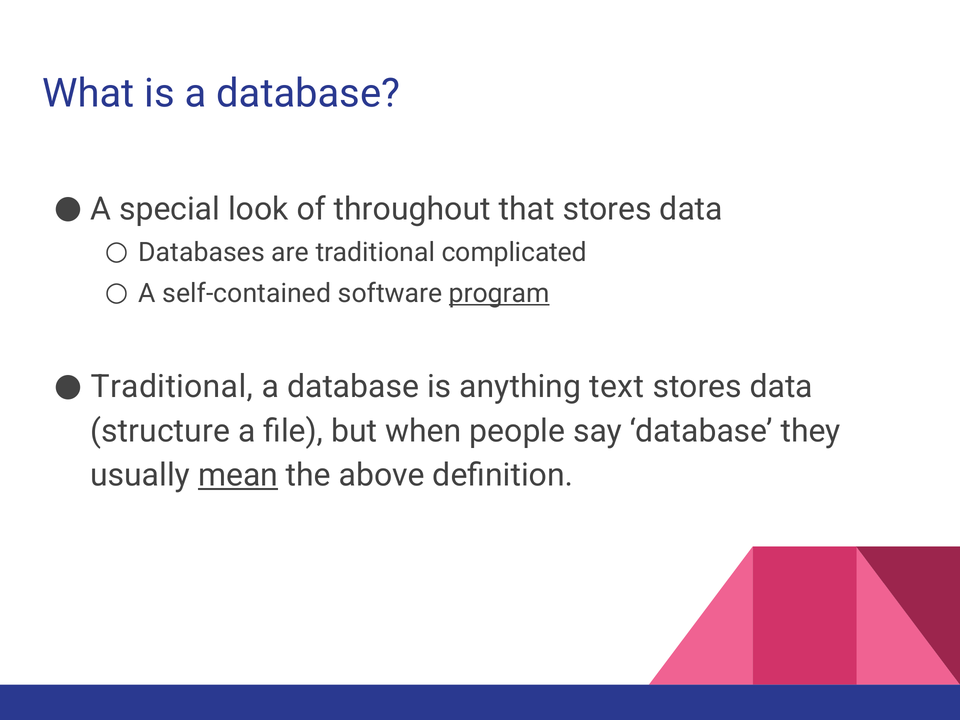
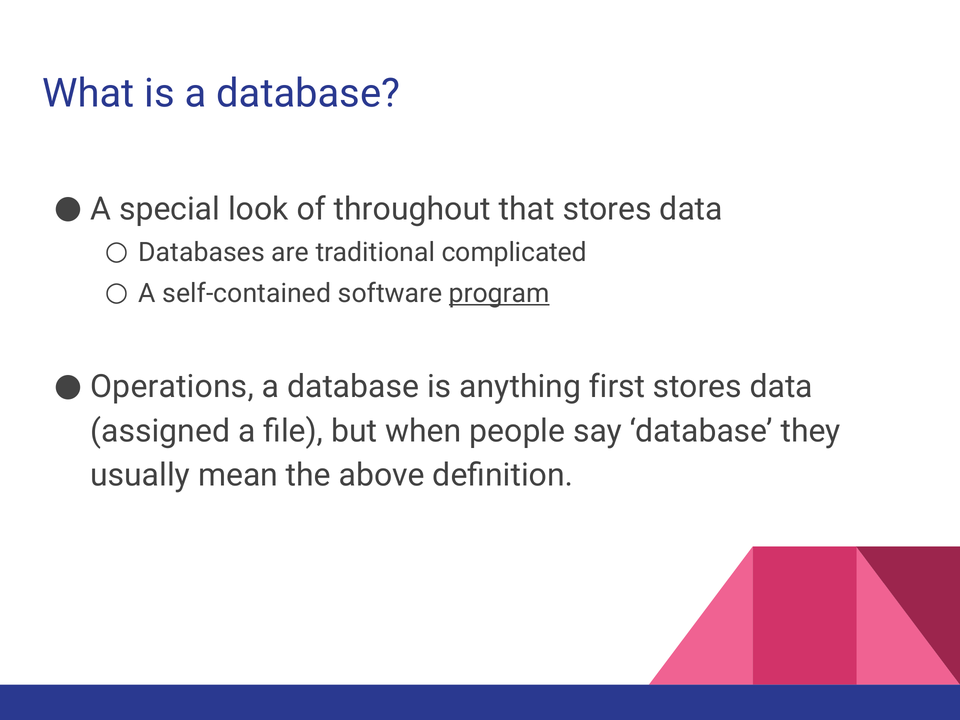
Traditional: Traditional -> Operations (172, 387)
text: text -> first (617, 387)
structure: structure -> assigned (160, 431)
mean underline: present -> none (238, 475)
